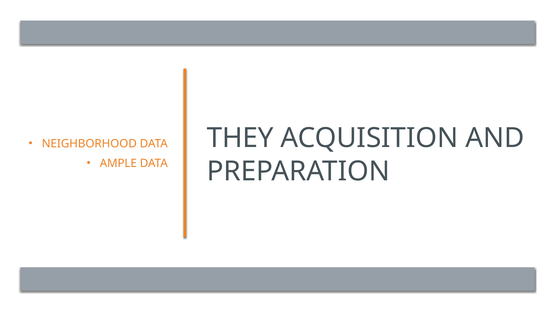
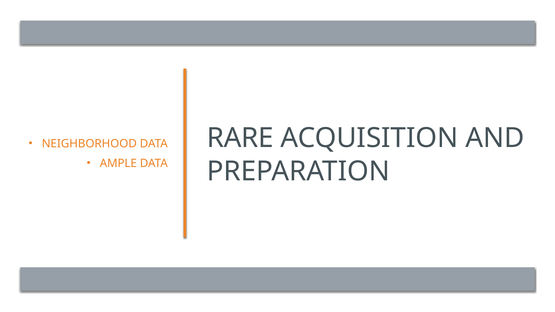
THEY: THEY -> RARE (240, 138)
